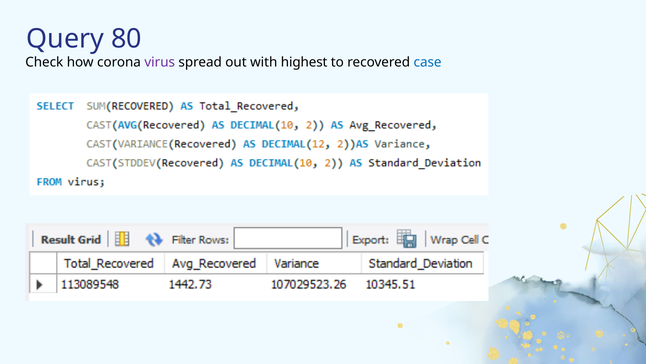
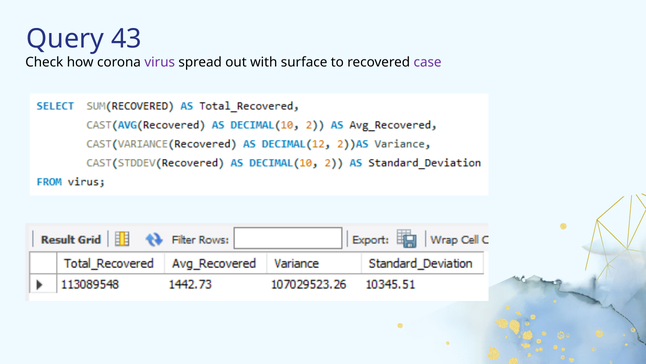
80: 80 -> 43 (126, 39)
highest: highest -> surface (304, 62)
case colour: blue -> purple (428, 62)
